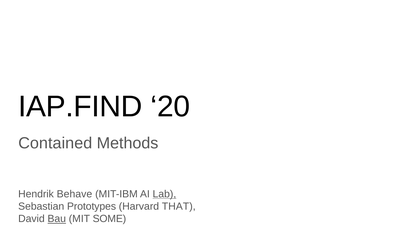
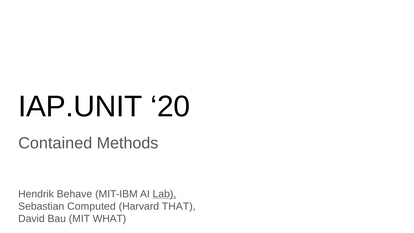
IAP.FIND: IAP.FIND -> IAP.UNIT (80, 107)
Prototypes: Prototypes -> Computed (91, 206)
Bau underline: present -> none (57, 219)
SOME: SOME -> WHAT (109, 219)
